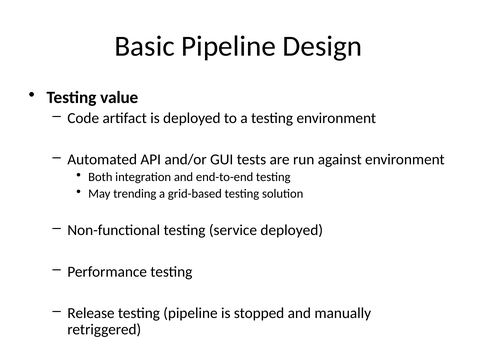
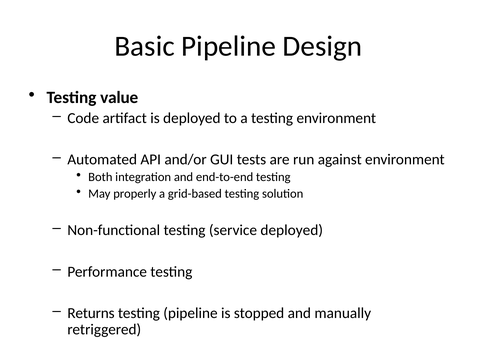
trending: trending -> properly (135, 193)
Release: Release -> Returns (91, 313)
